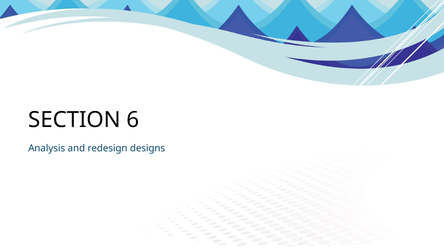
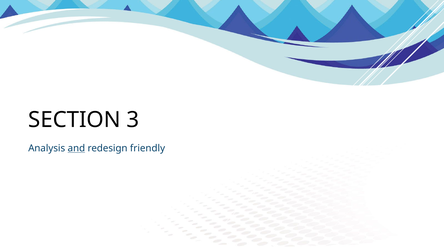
6: 6 -> 3 (133, 120)
and underline: none -> present (76, 148)
designs: designs -> friendly (148, 148)
